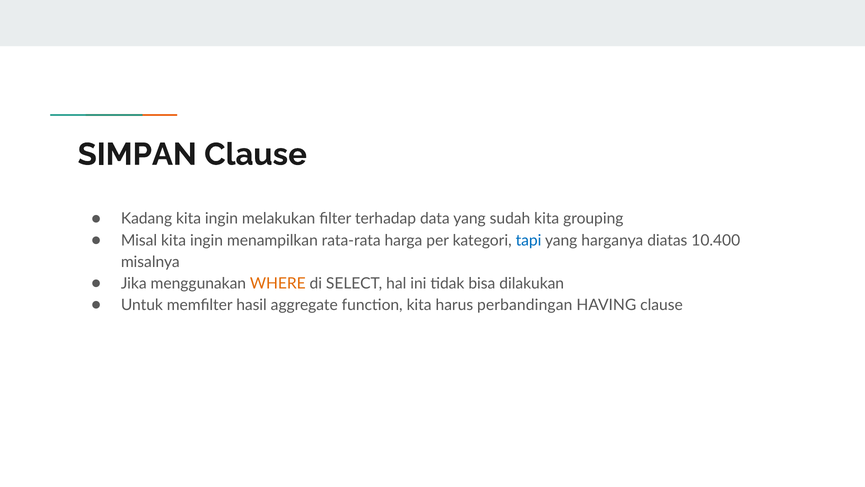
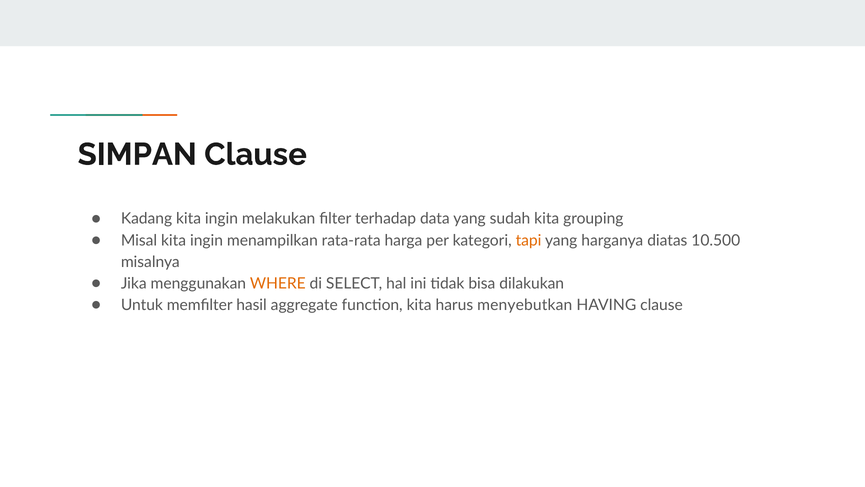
tapi colour: blue -> orange (529, 240)
10.400: 10.400 -> 10.500 (716, 240)
perbandingan: perbandingan -> menyebutkan (525, 305)
